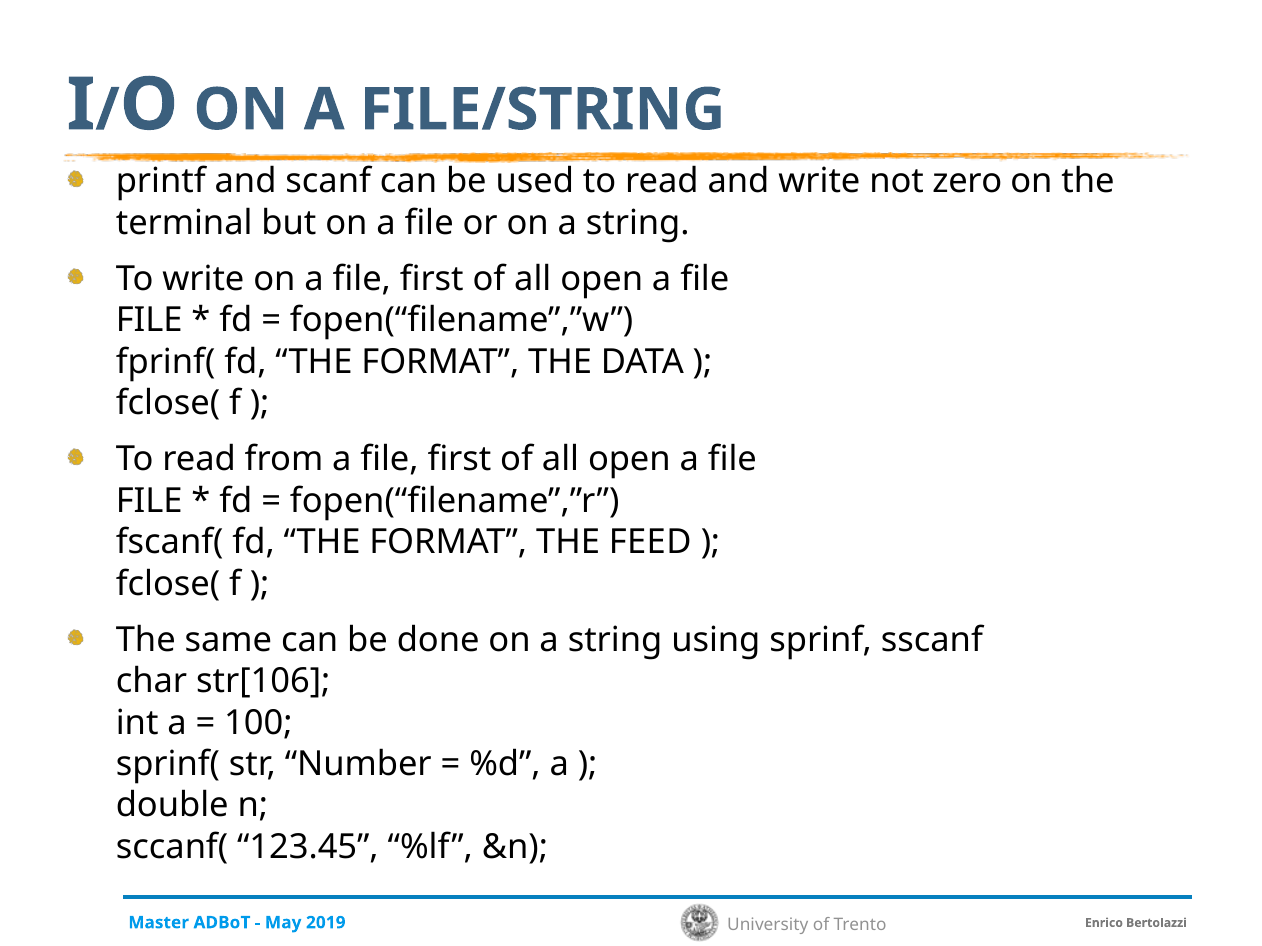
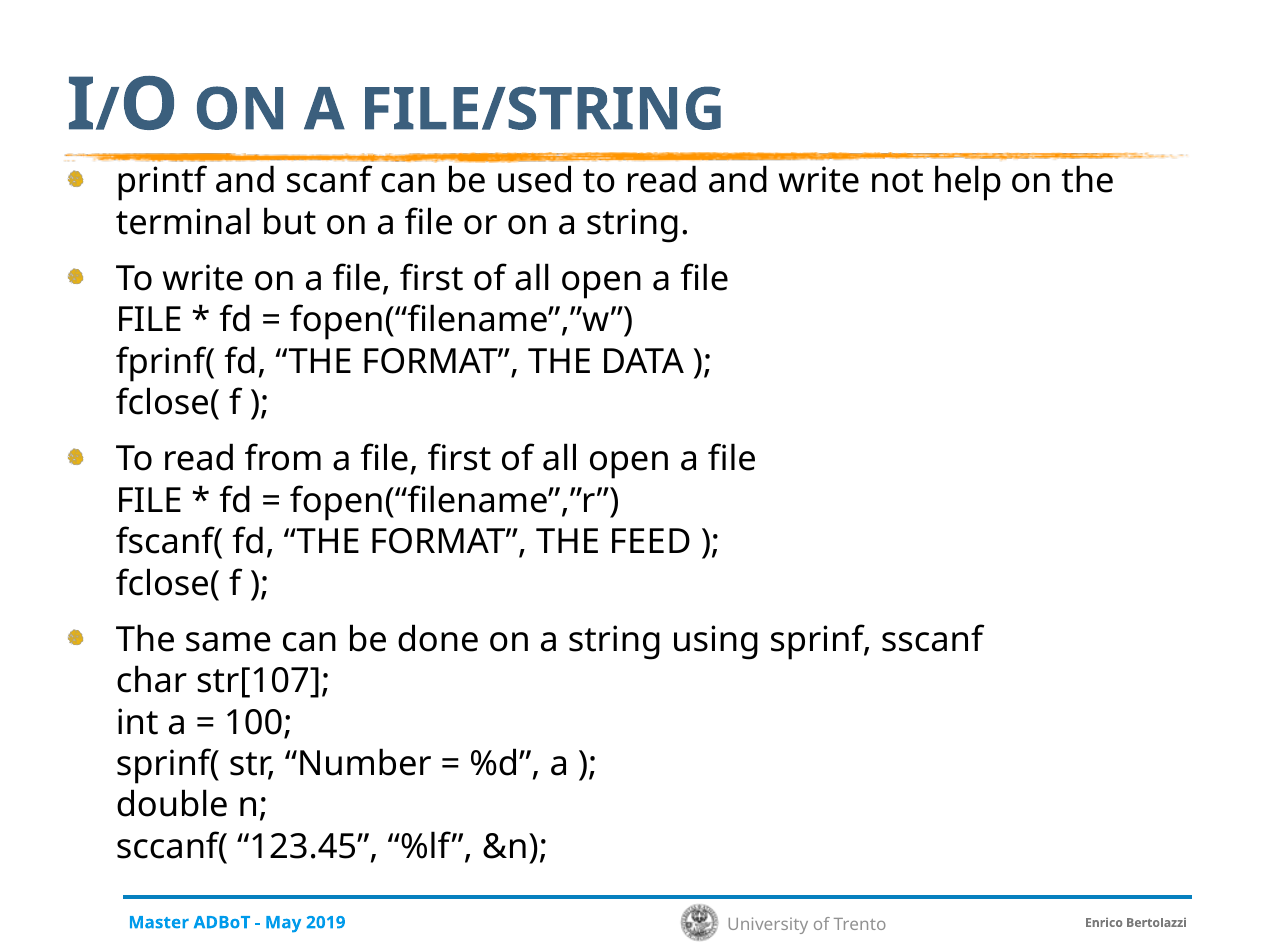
zero: zero -> help (967, 182)
str[106: str[106 -> str[107 (263, 682)
